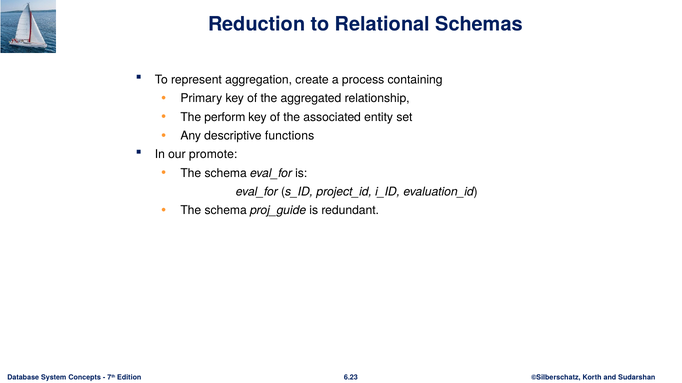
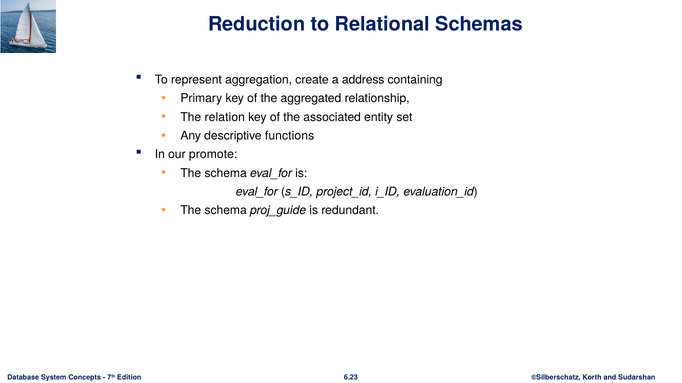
process: process -> address (363, 80)
perform: perform -> relation (225, 117)
